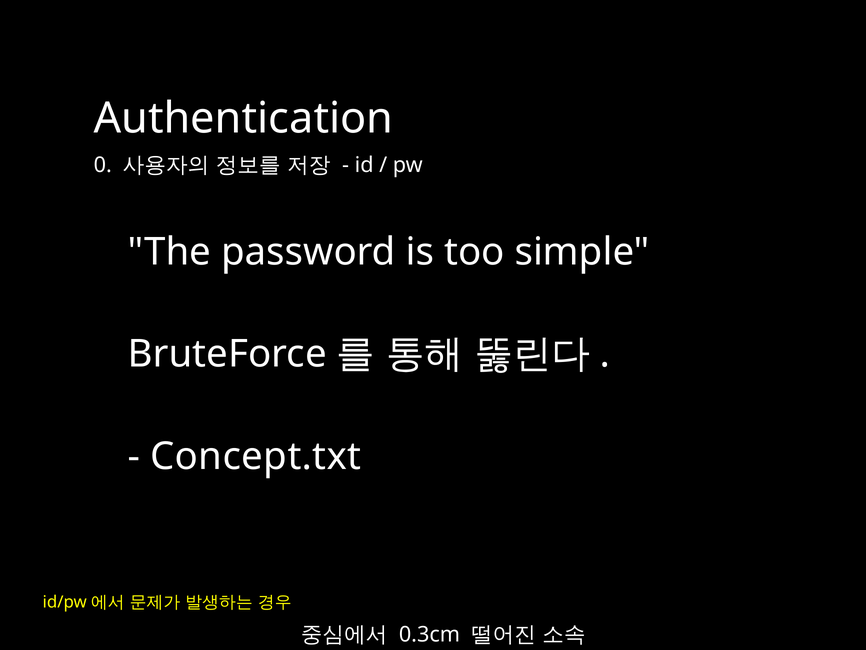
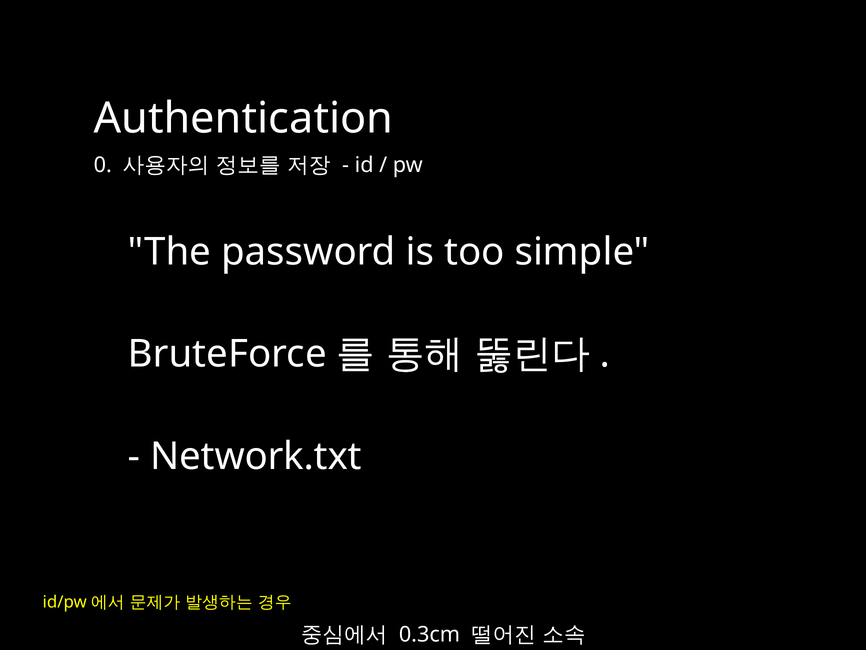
Concept.txt: Concept.txt -> Network.txt (256, 456)
